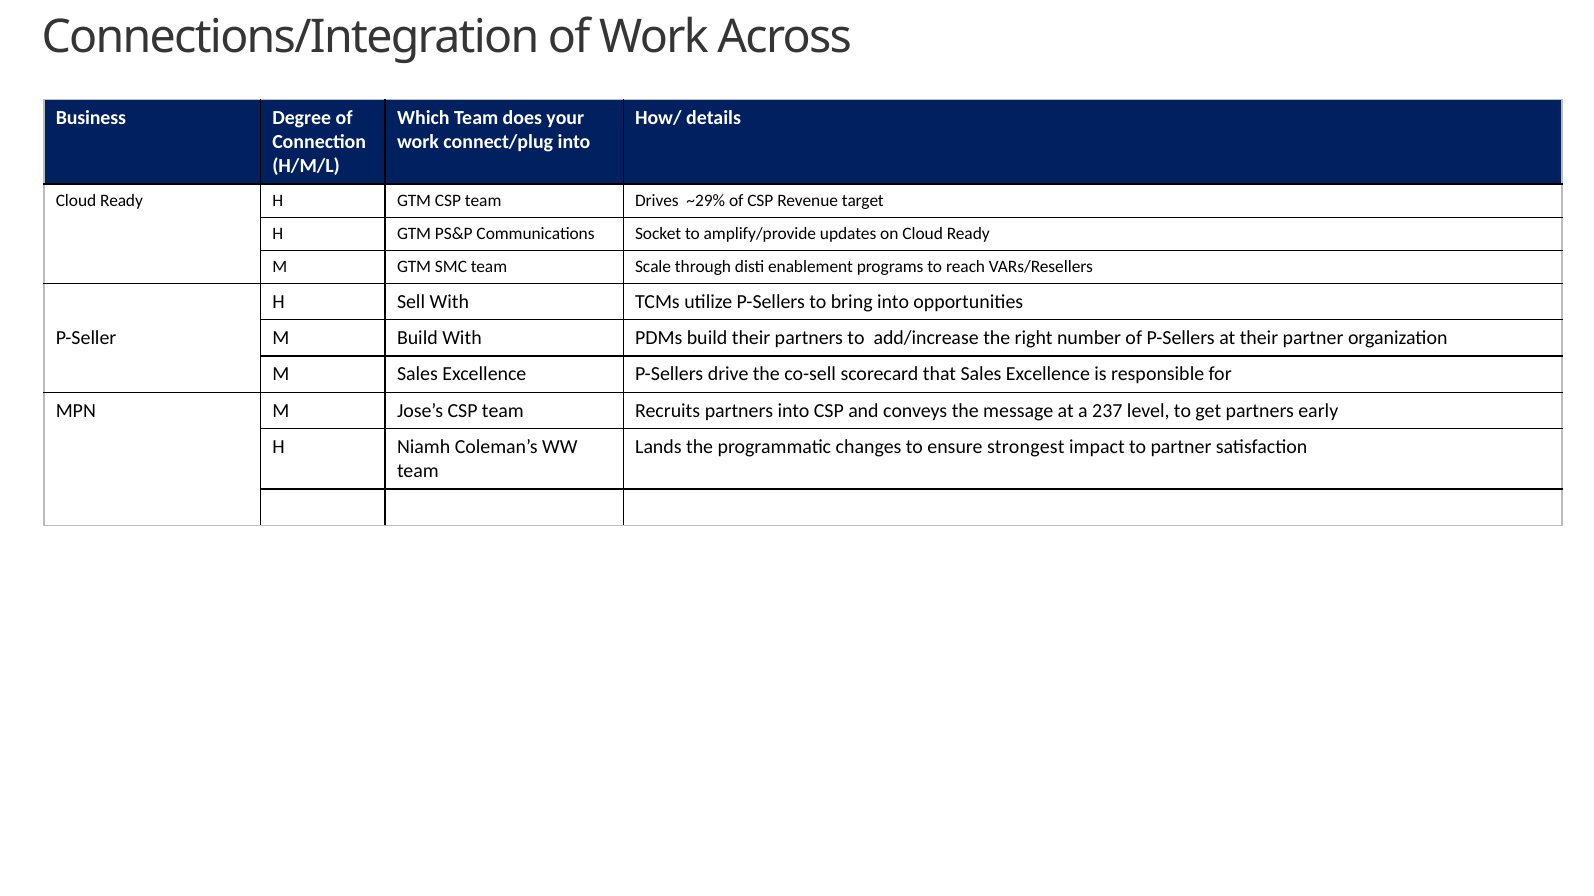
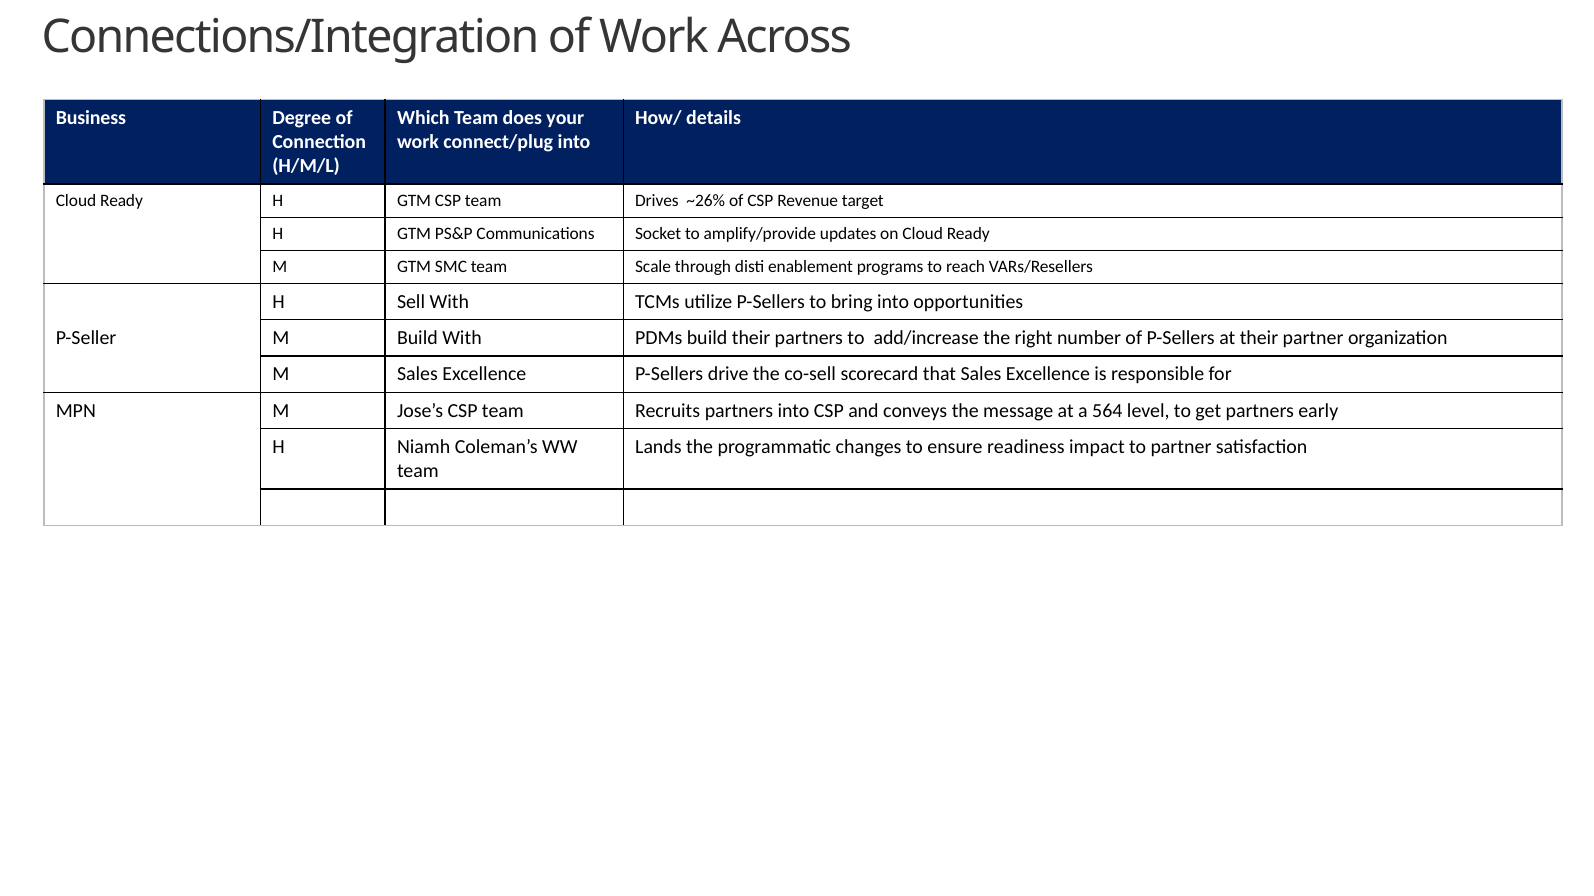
~29%: ~29% -> ~26% (706, 201)
237: 237 -> 564 (1107, 411)
strongest: strongest -> readiness (1026, 447)
